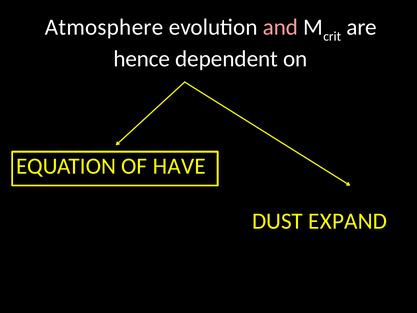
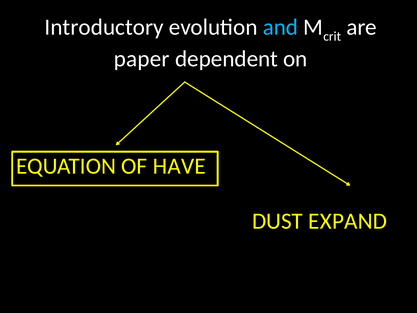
Atmosphere: Atmosphere -> Introductory (104, 27)
and colour: pink -> light blue (280, 27)
hence: hence -> paper (142, 59)
